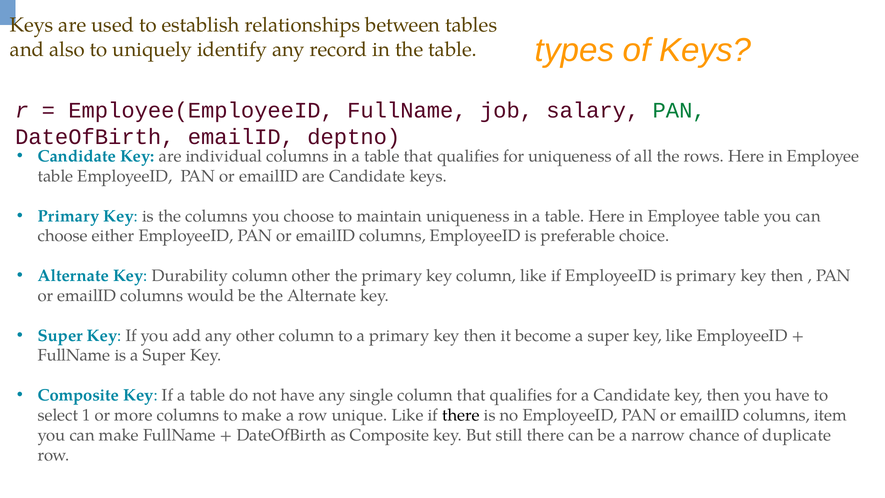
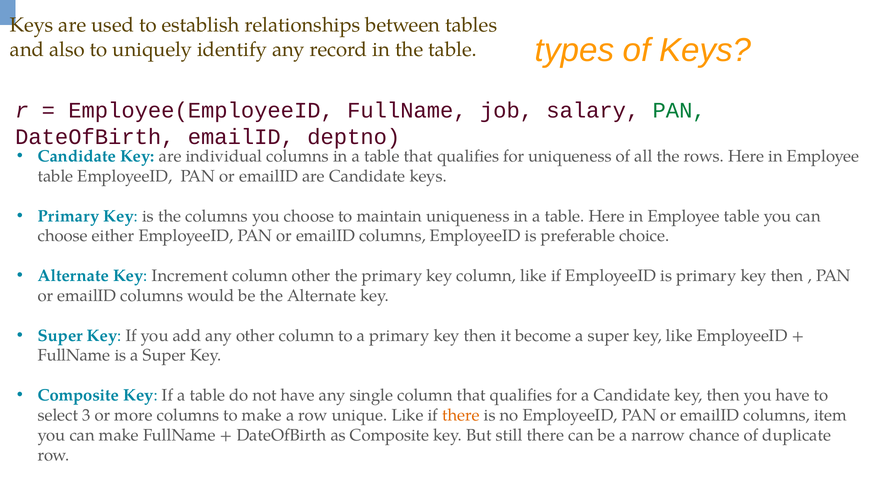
Durability: Durability -> Increment (190, 276)
1: 1 -> 3 (86, 415)
there colour: black -> orange (461, 415)
